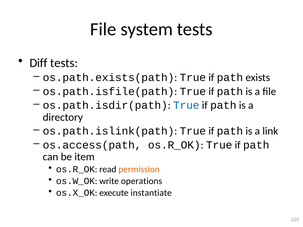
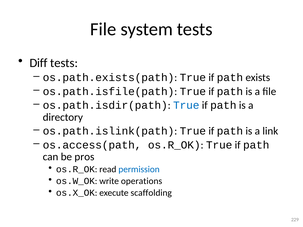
item: item -> pros (84, 157)
permission colour: orange -> blue (139, 169)
instantiate: instantiate -> scaffolding (151, 193)
